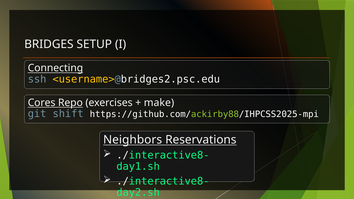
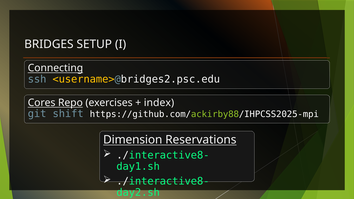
make: make -> index (159, 103)
Neighbors: Neighbors -> Dimension (133, 140)
